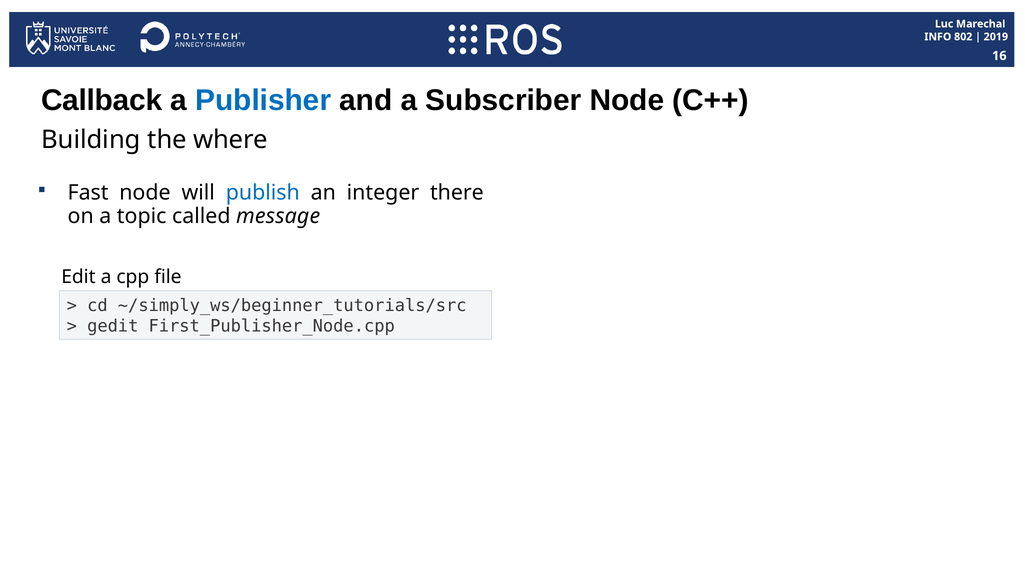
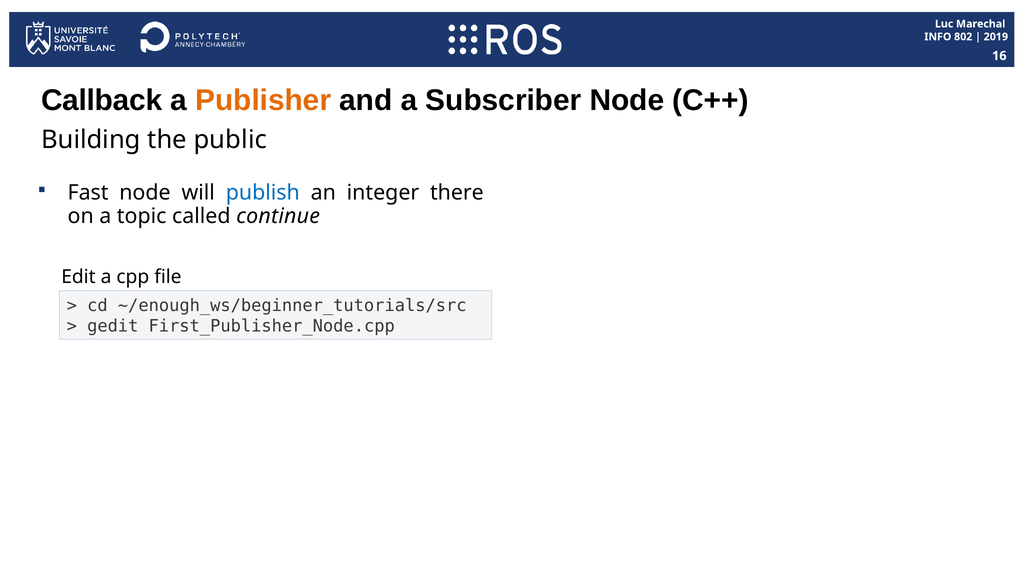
Publisher colour: blue -> orange (263, 101)
where: where -> public (230, 140)
message: message -> continue (278, 216)
~/simply_ws/beginner_tutorials/src: ~/simply_ws/beginner_tutorials/src -> ~/enough_ws/beginner_tutorials/src (292, 306)
